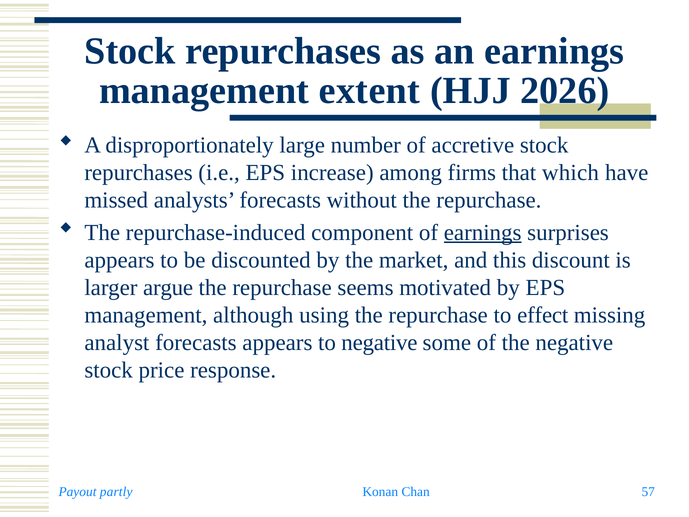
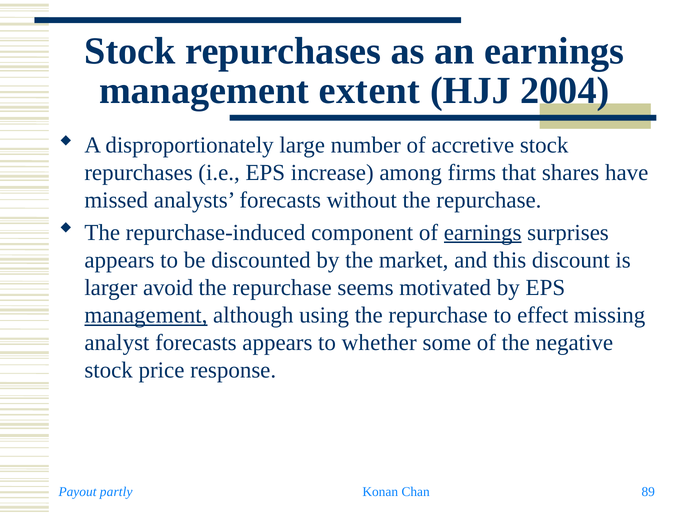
2026: 2026 -> 2004 (565, 90)
which: which -> shares (571, 173)
argue: argue -> avoid (168, 288)
management underline: none -> present (146, 315)
to negative: negative -> whether (379, 343)
57: 57 -> 89 (648, 492)
